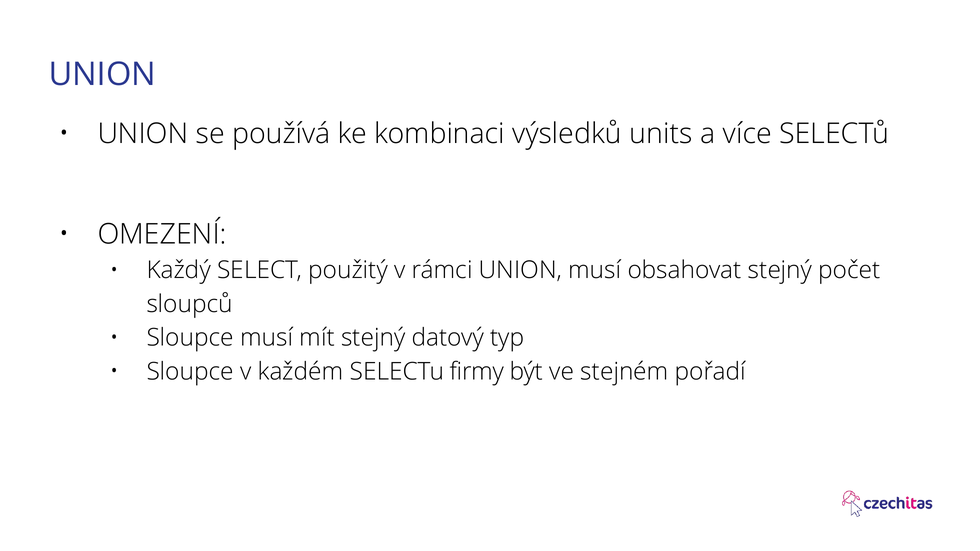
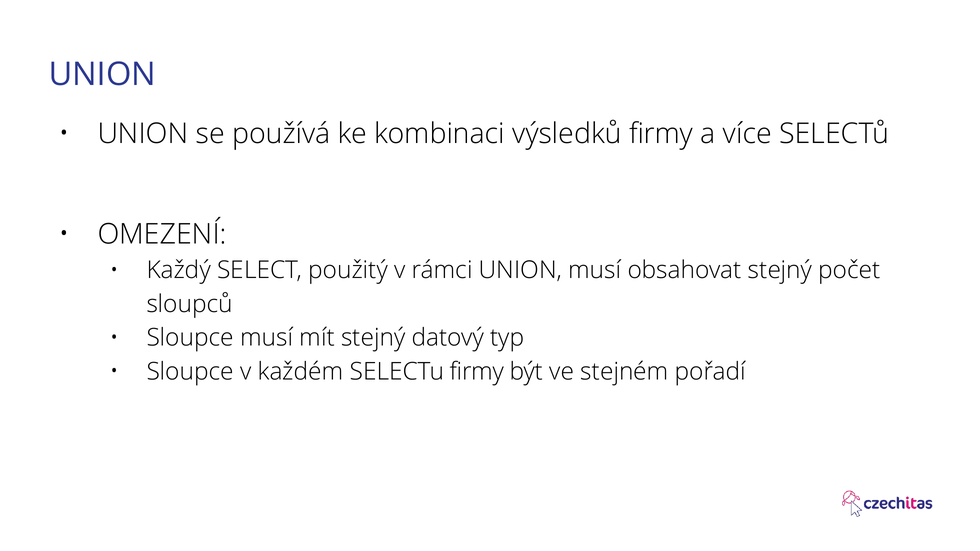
výsledků units: units -> firmy (661, 134)
